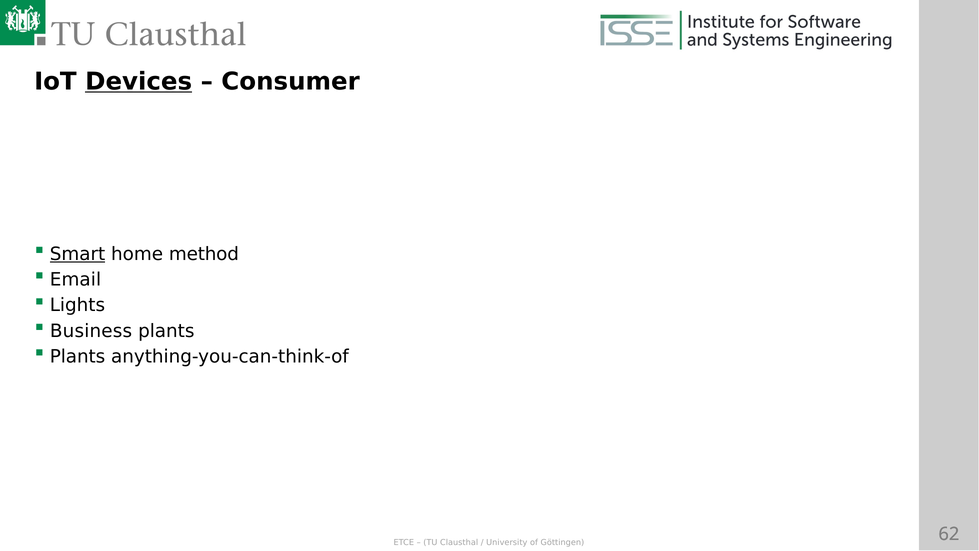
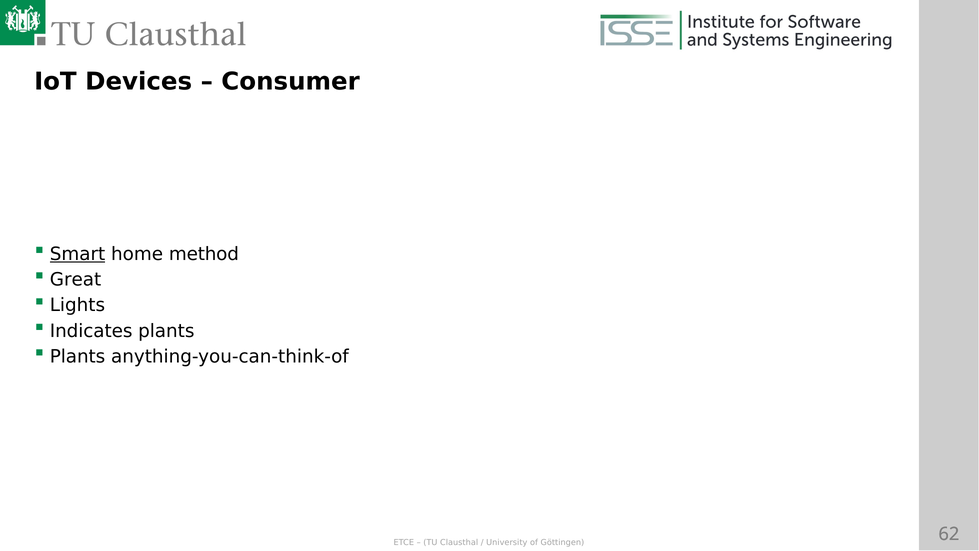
Devices underline: present -> none (139, 81)
Email: Email -> Great (76, 280)
Business: Business -> Indicates (91, 331)
